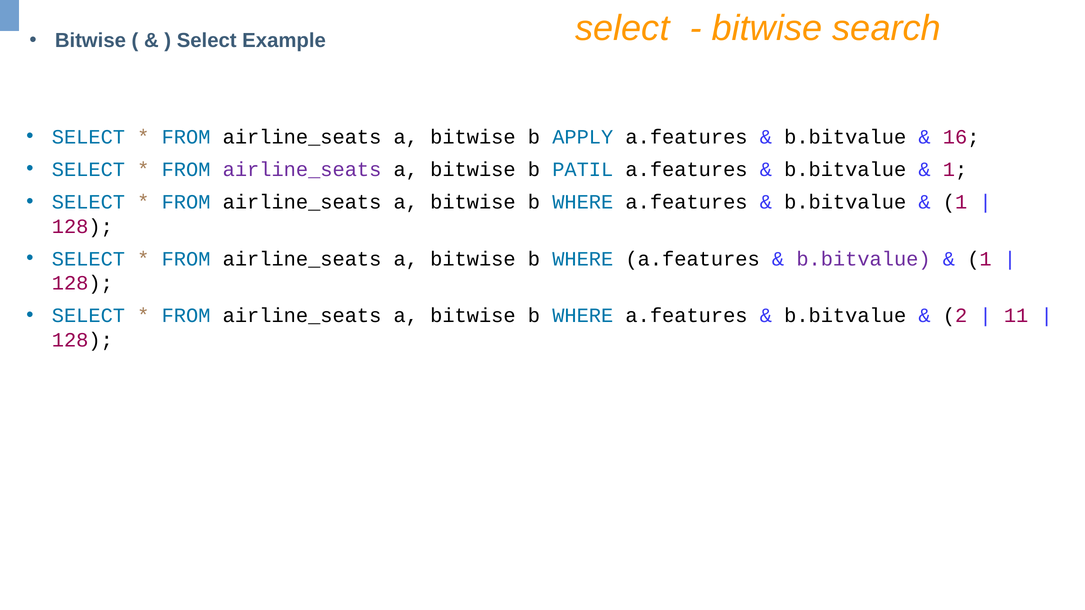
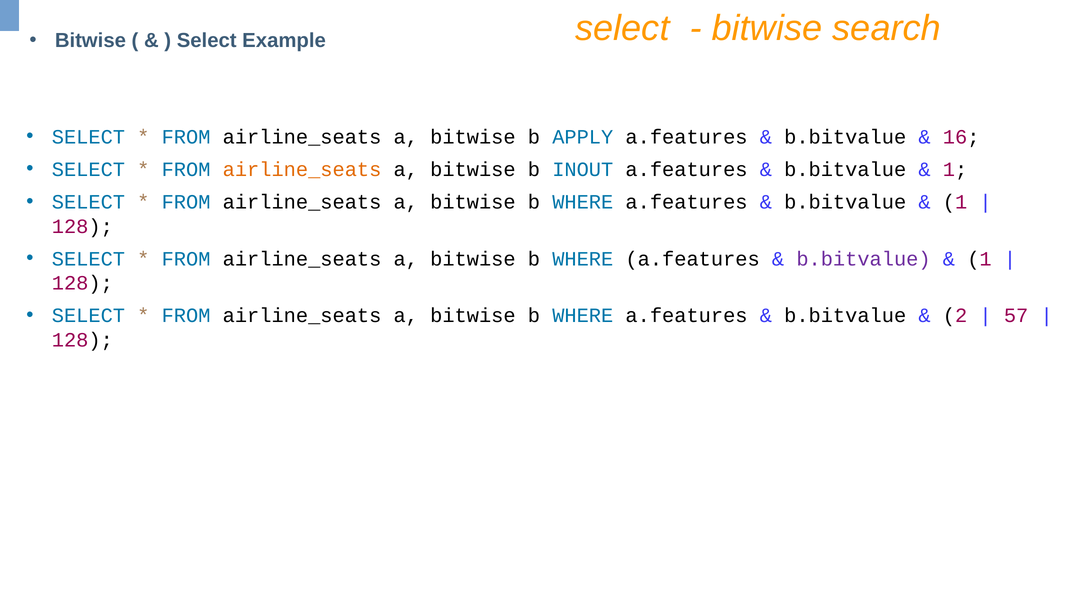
airline_seats colour: purple -> orange (302, 169)
PATIL: PATIL -> INOUT (583, 169)
11: 11 -> 57 (1016, 316)
